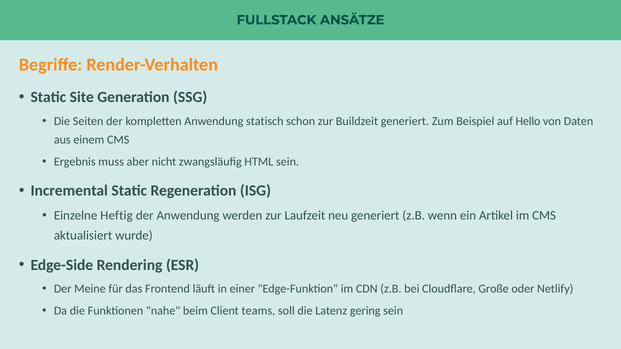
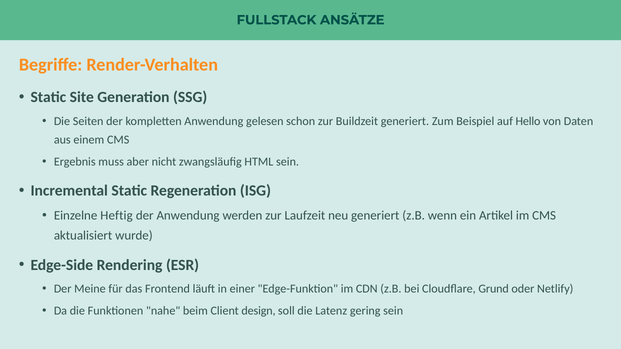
statisch: statisch -> gelesen (265, 121)
Große: Große -> Grund (494, 289)
teams: teams -> design (258, 311)
